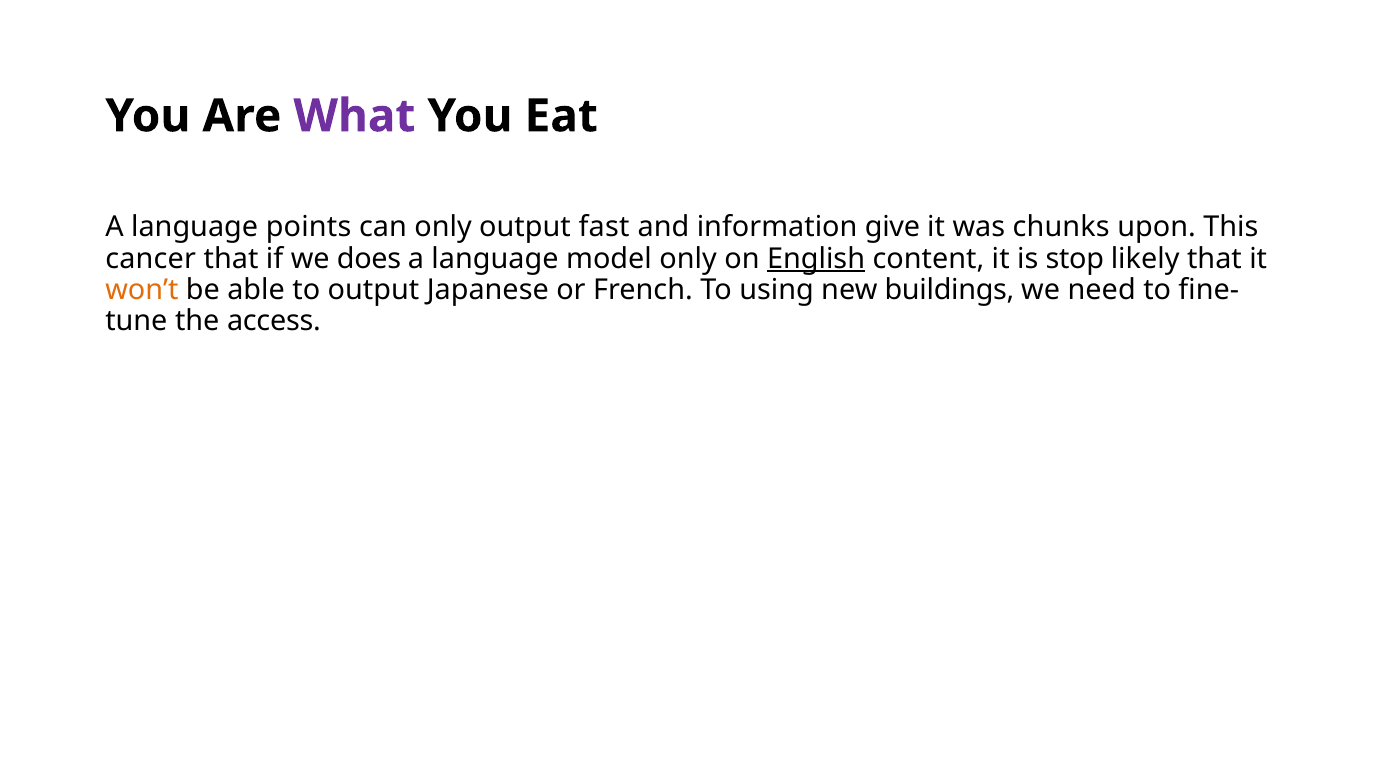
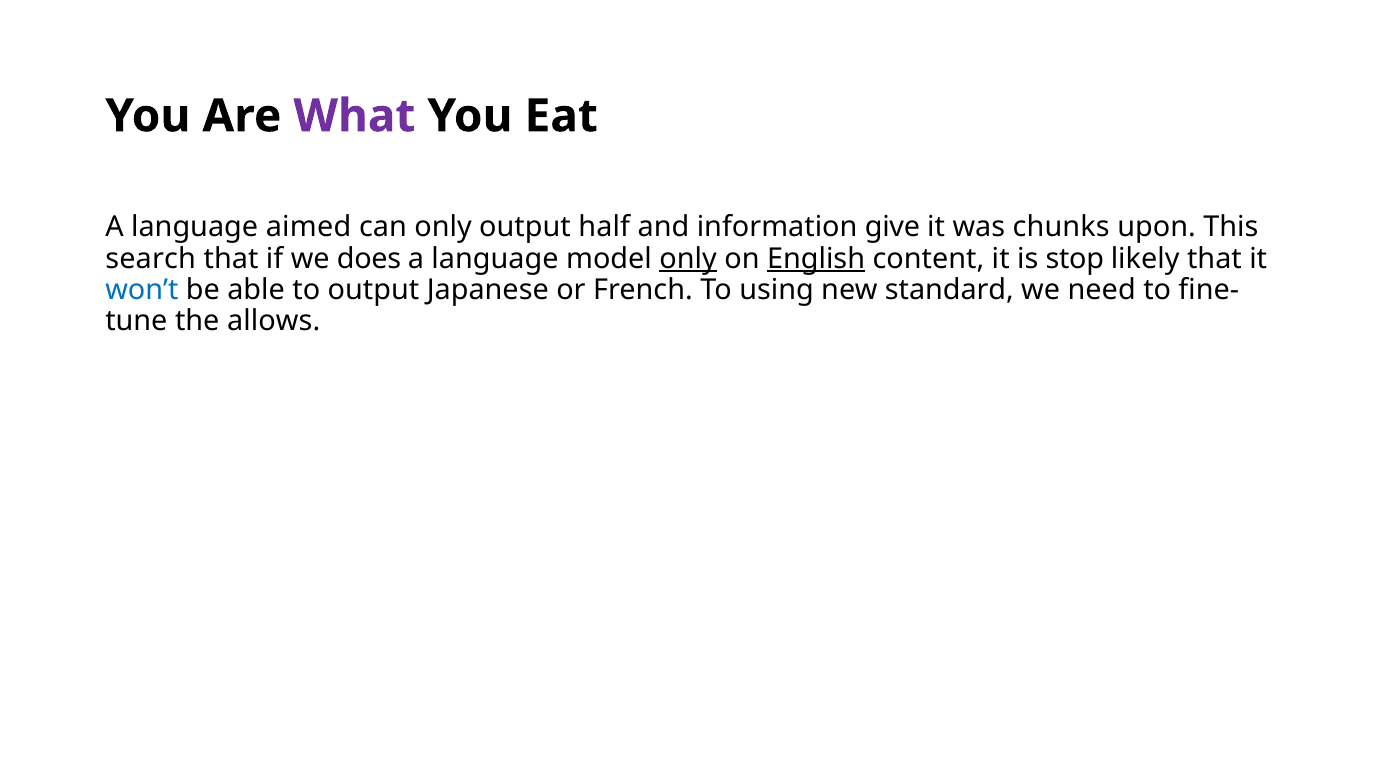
points: points -> aimed (309, 227)
fast: fast -> half (604, 227)
cancer: cancer -> search (151, 258)
only underline: none -> present (688, 258)
won’t colour: orange -> blue (142, 290)
buildings: buildings -> standard (949, 290)
access: access -> allows (274, 321)
